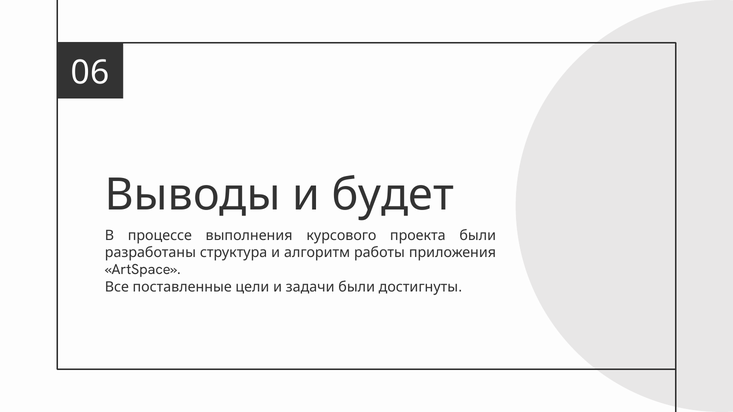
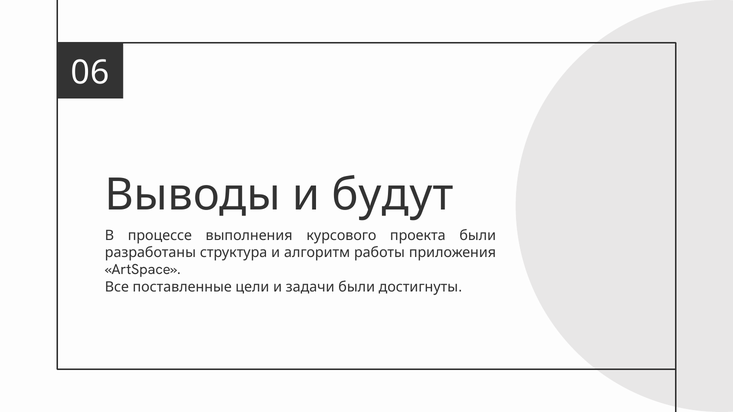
будет: будет -> будут (393, 195)
